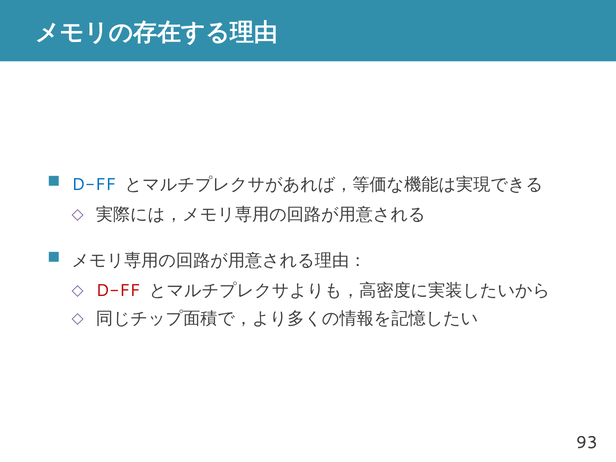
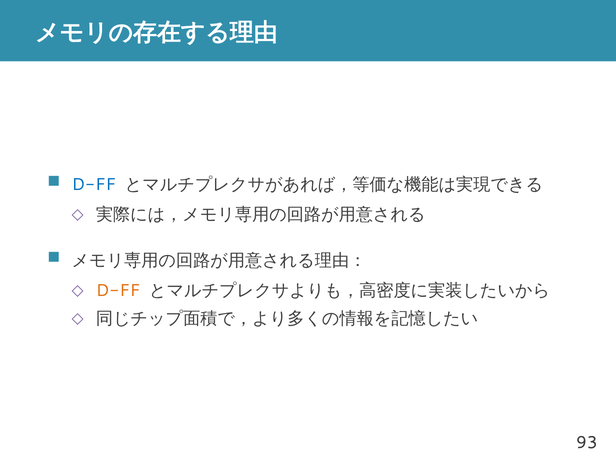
D-FF colour: red -> orange (118, 291)
